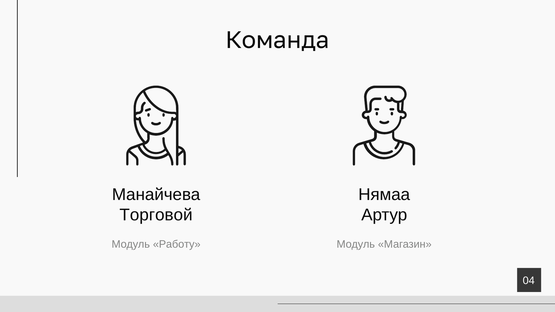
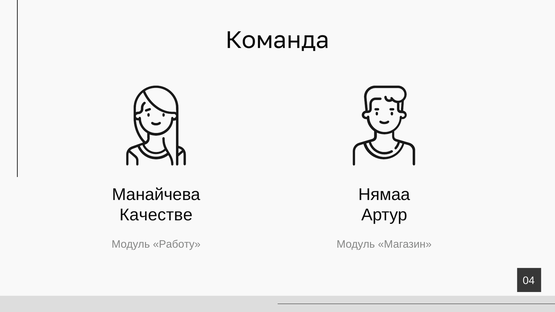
Торговой: Торговой -> Качестве (156, 215)
